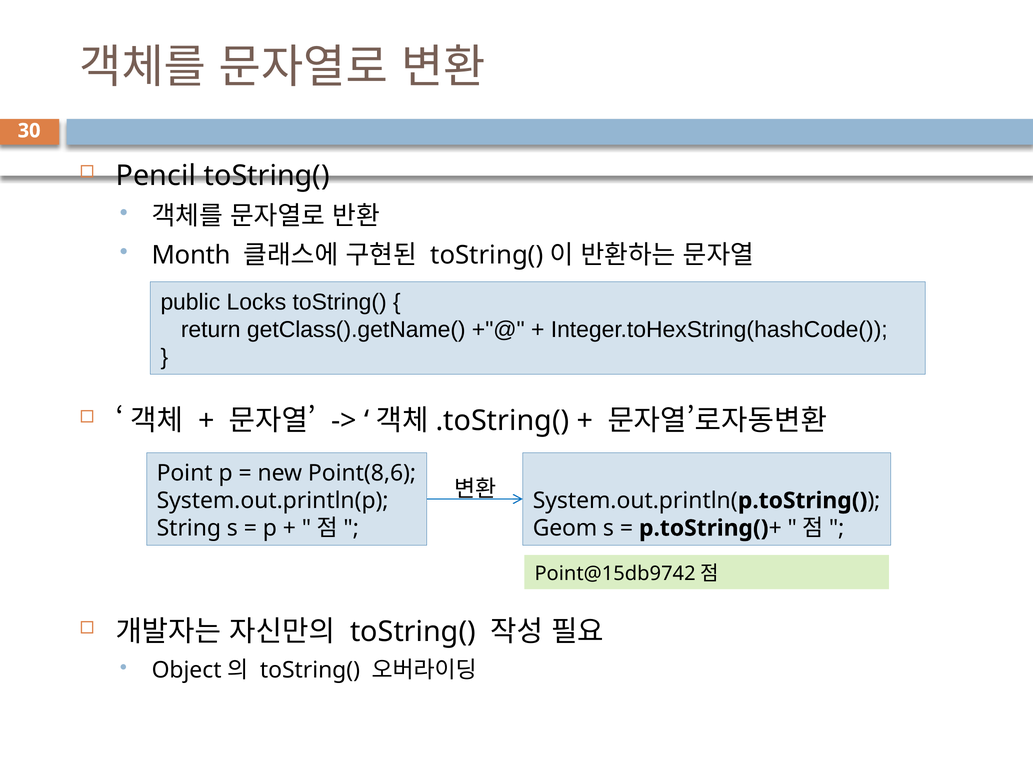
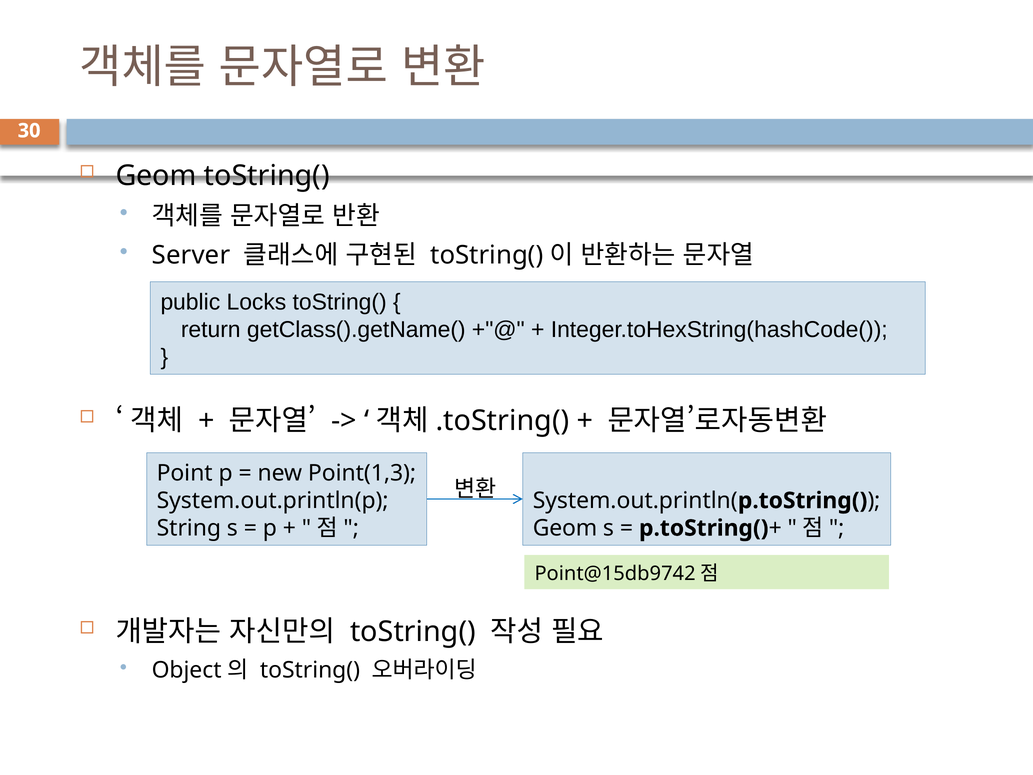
Pencil: Pencil -> Geom (156, 176)
Month: Month -> Server (191, 255)
Point(8,6: Point(8,6 -> Point(1,3 (362, 473)
